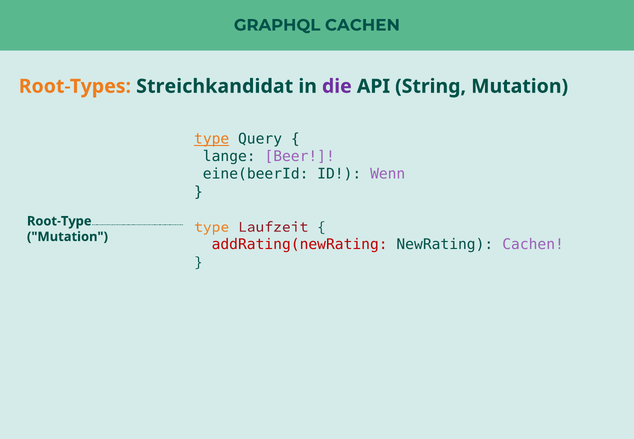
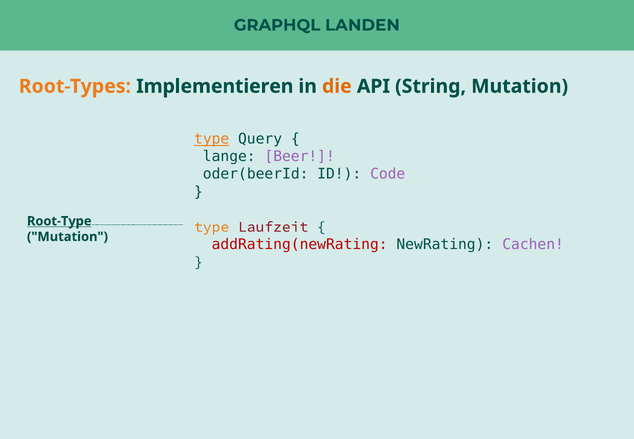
GRAPHQL CACHEN: CACHEN -> LANDEN (362, 25)
Streichkandidat: Streichkandidat -> Implementieren (215, 86)
die colour: purple -> orange (337, 86)
eine(beerId: eine(beerId -> oder(beerId (256, 174)
Wenn: Wenn -> Code (388, 174)
Root-Type underline: none -> present (59, 221)
